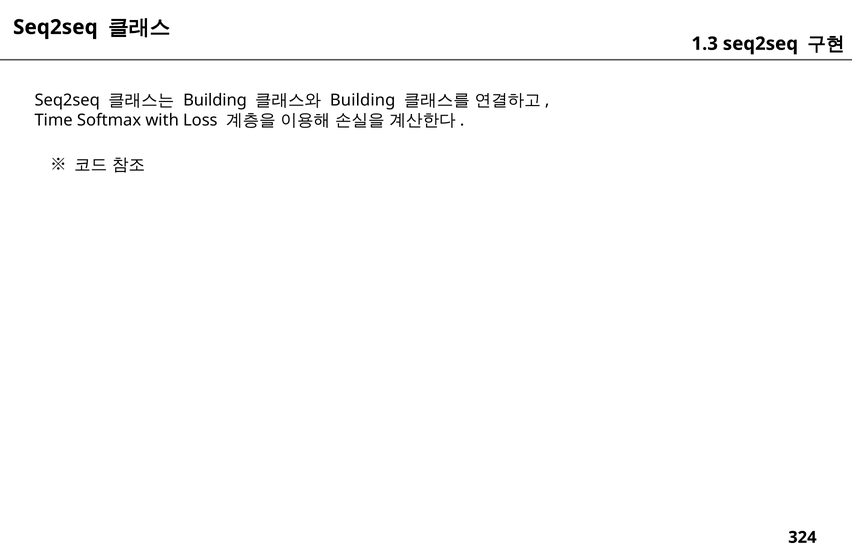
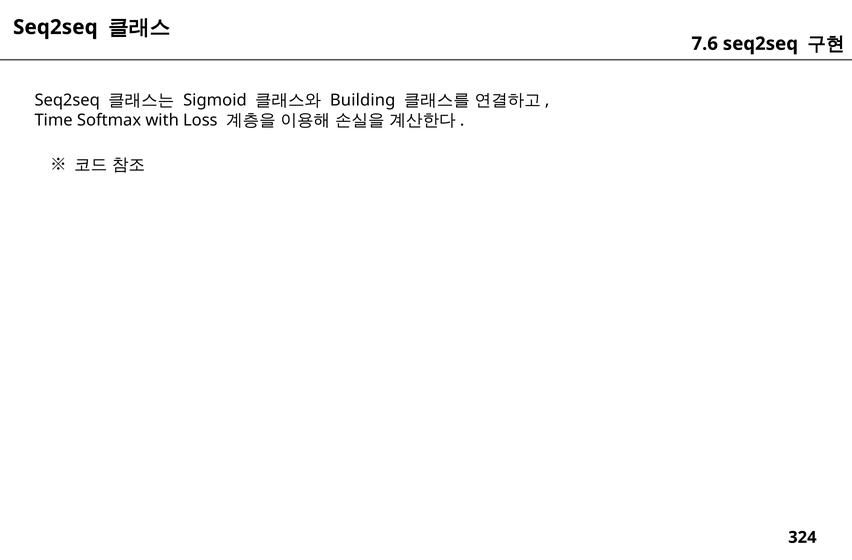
1.3: 1.3 -> 7.6 (705, 44)
Building: Building -> Sigmoid (215, 100)
